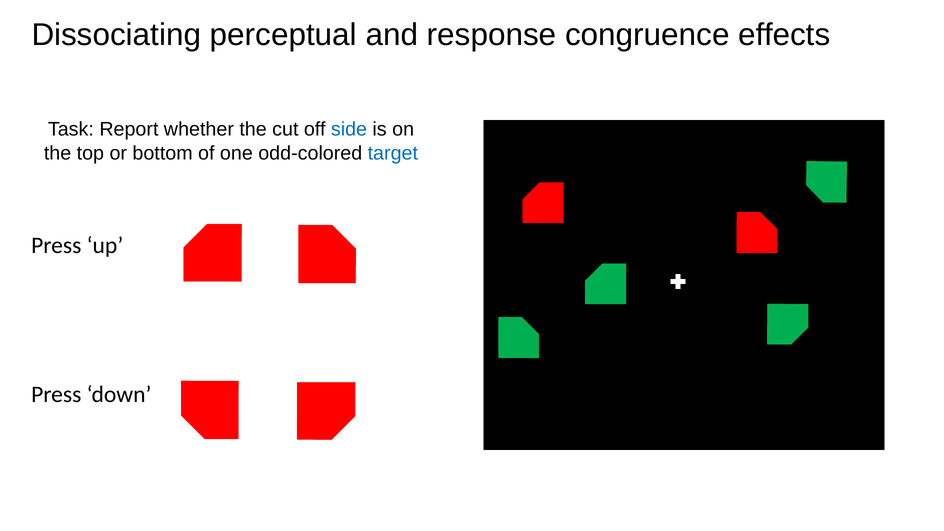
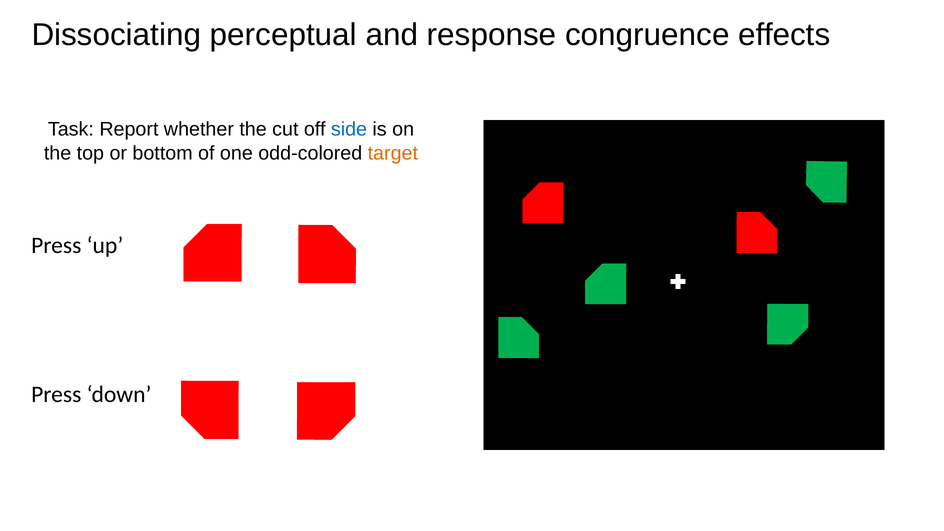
target colour: blue -> orange (393, 153)
